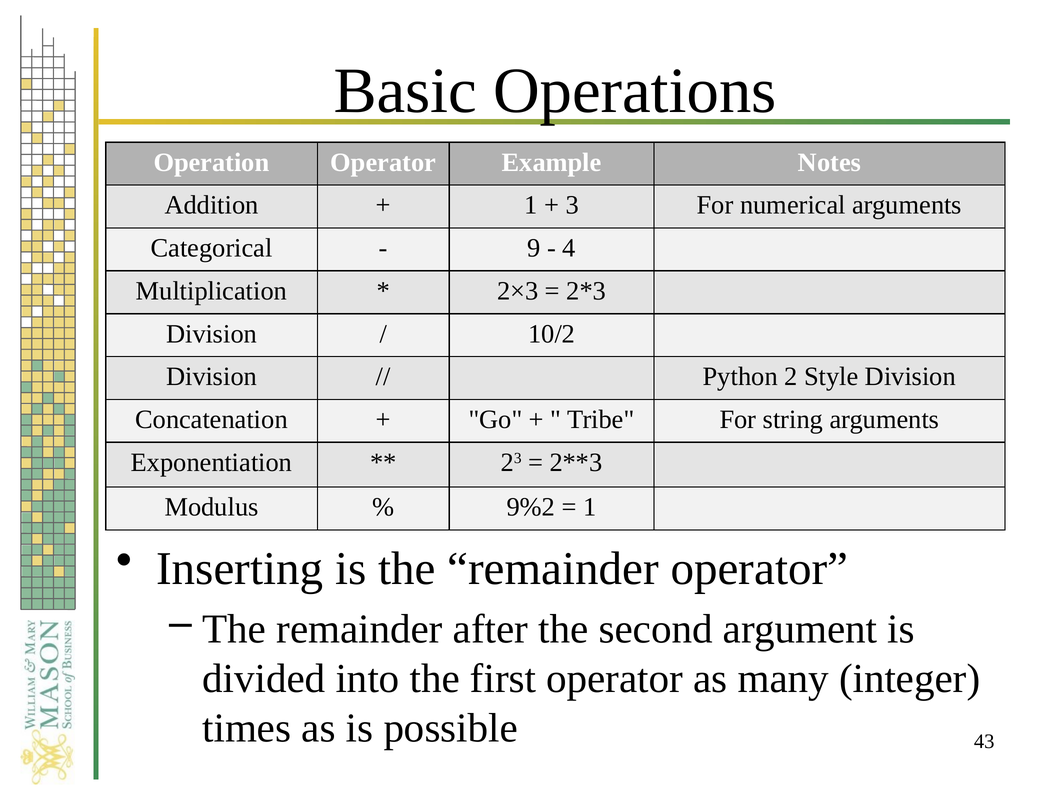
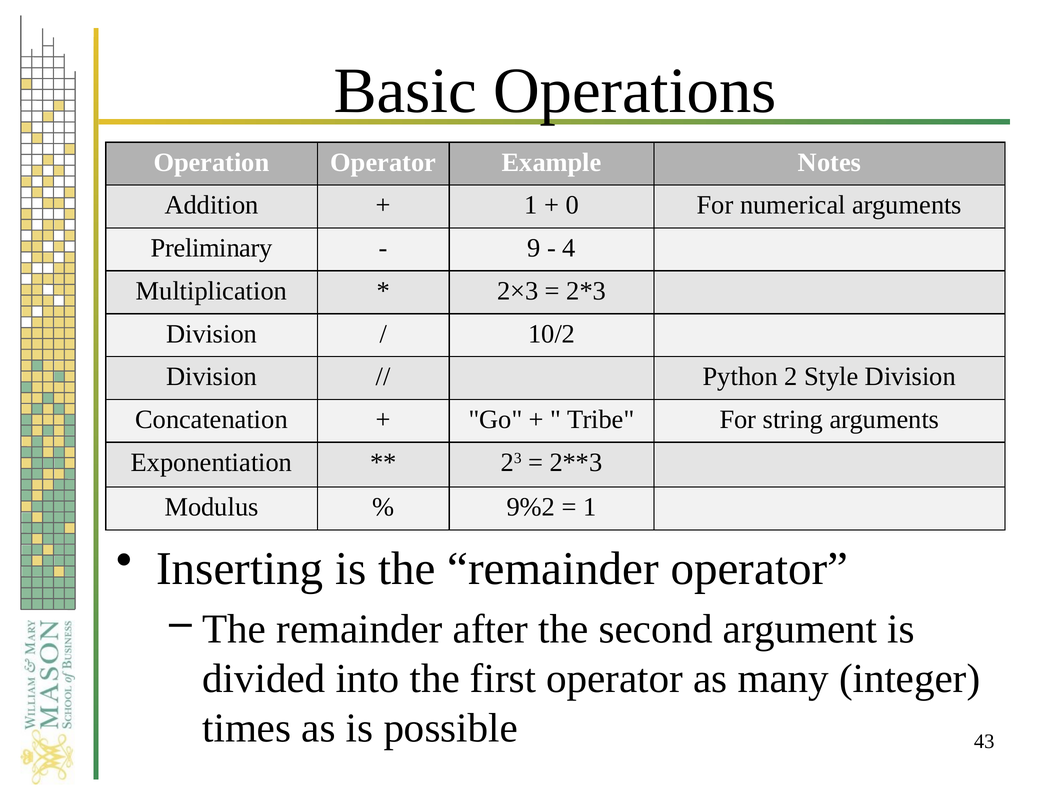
3: 3 -> 0 (572, 205)
Categorical: Categorical -> Preliminary (212, 248)
